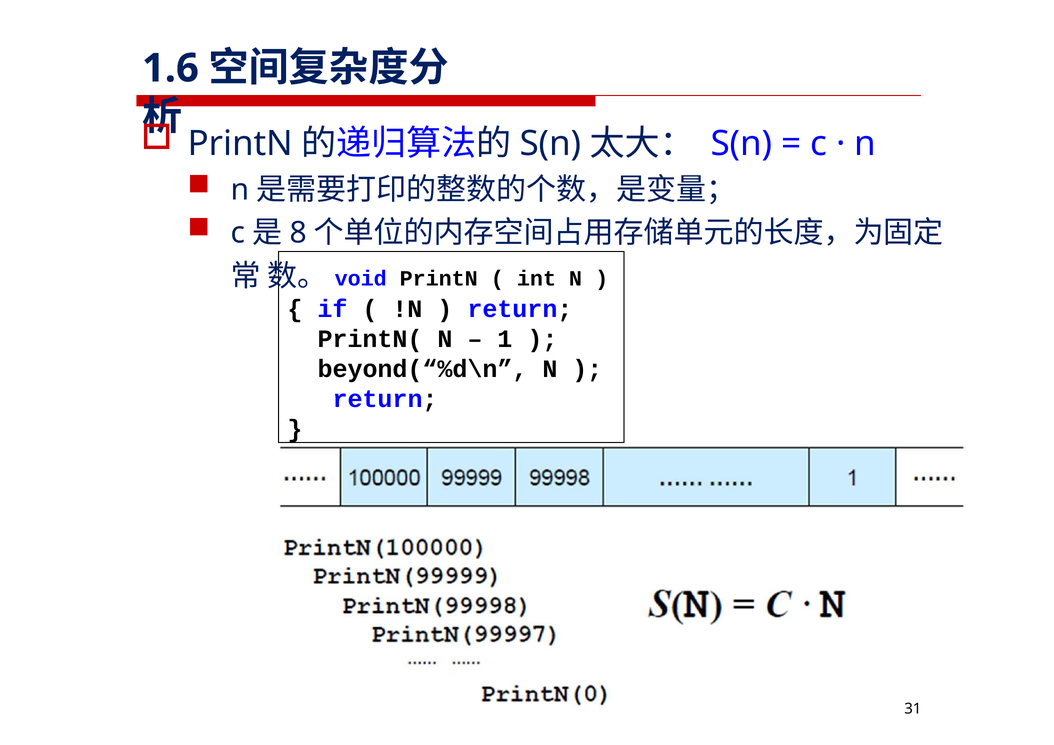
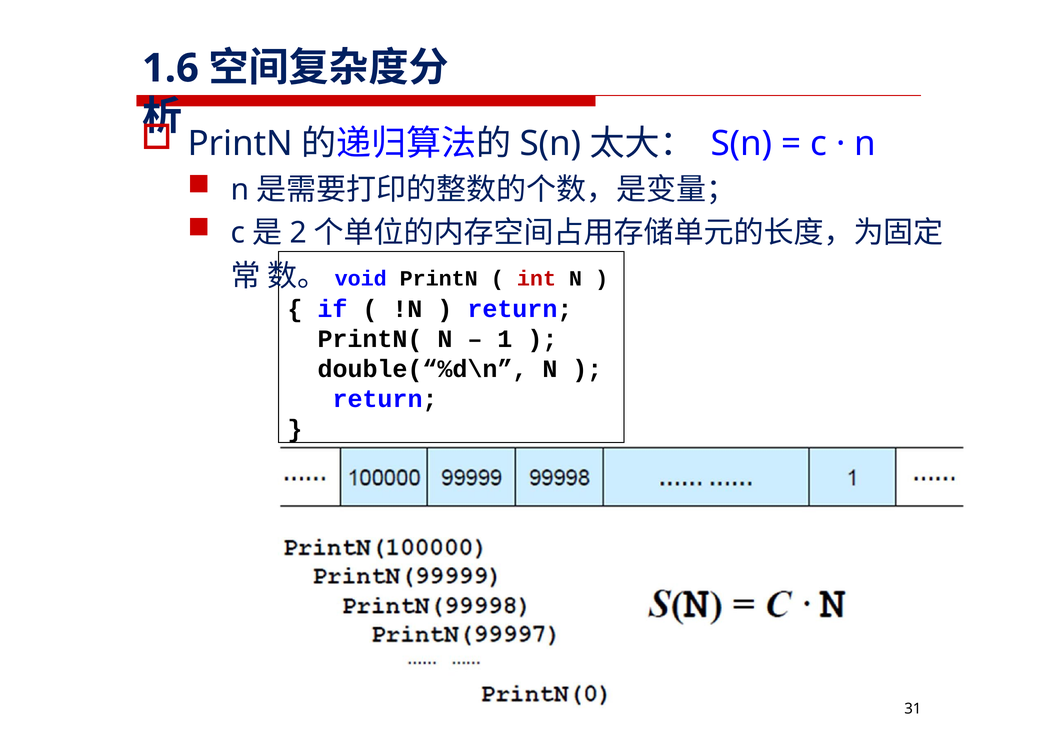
8: 8 -> 2 (298, 233)
int colour: black -> red (537, 279)
beyond(“%d\n: beyond(“%d\n -> double(“%d\n (422, 369)
